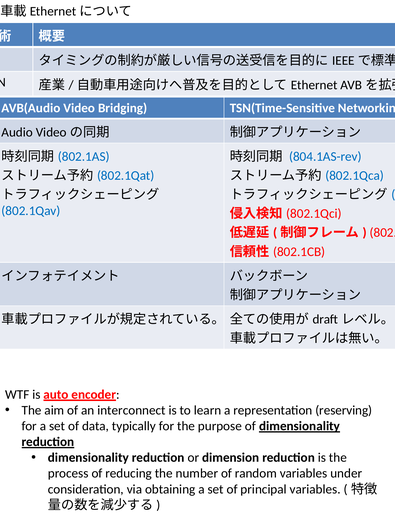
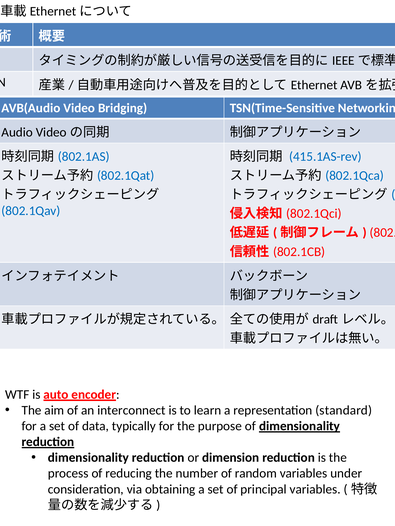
804.1AS-rev: 804.1AS-rev -> 415.1AS-rev (325, 157)
reserving: reserving -> standard (344, 411)
